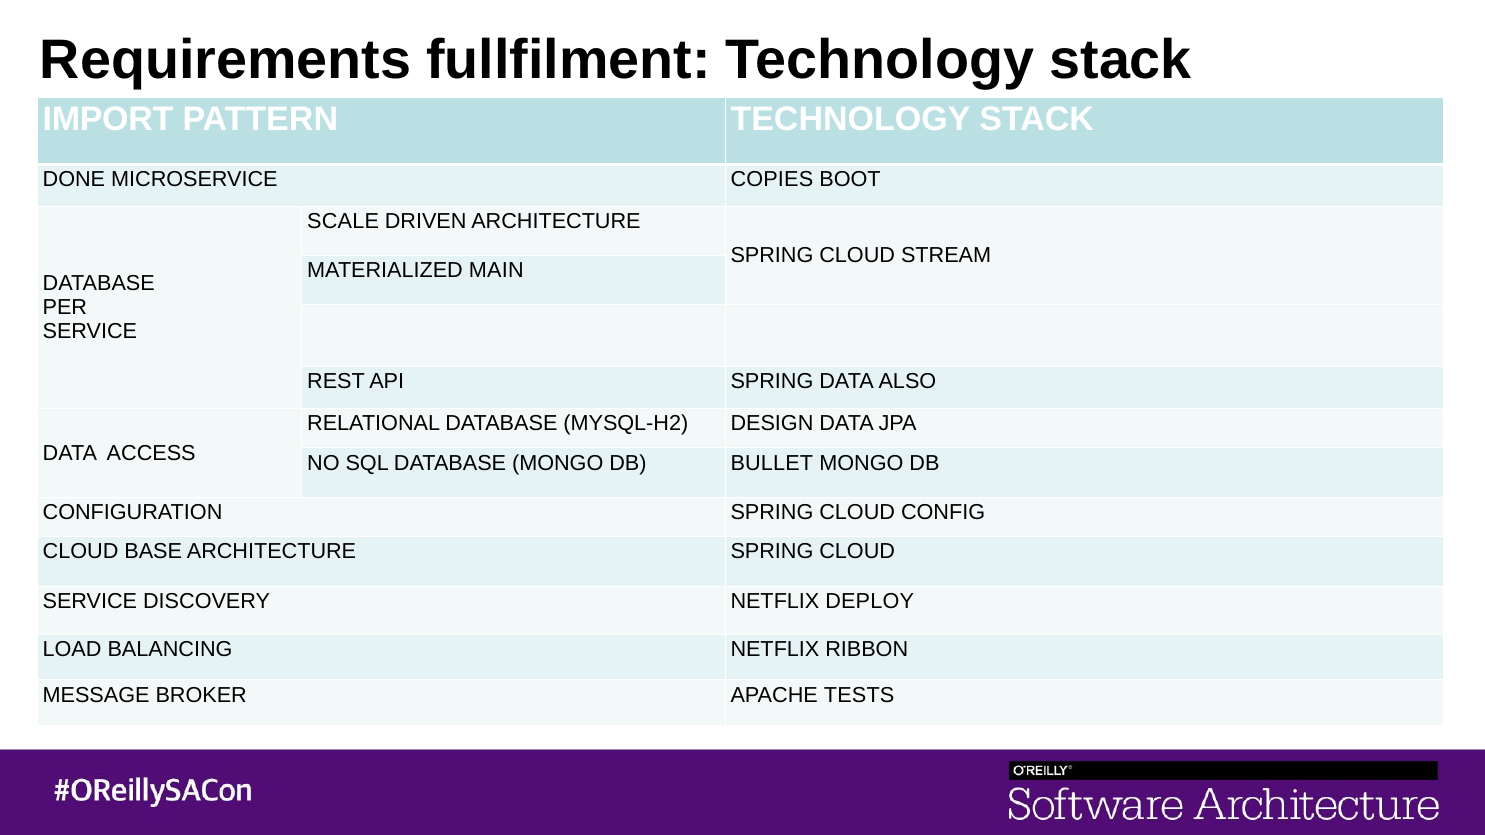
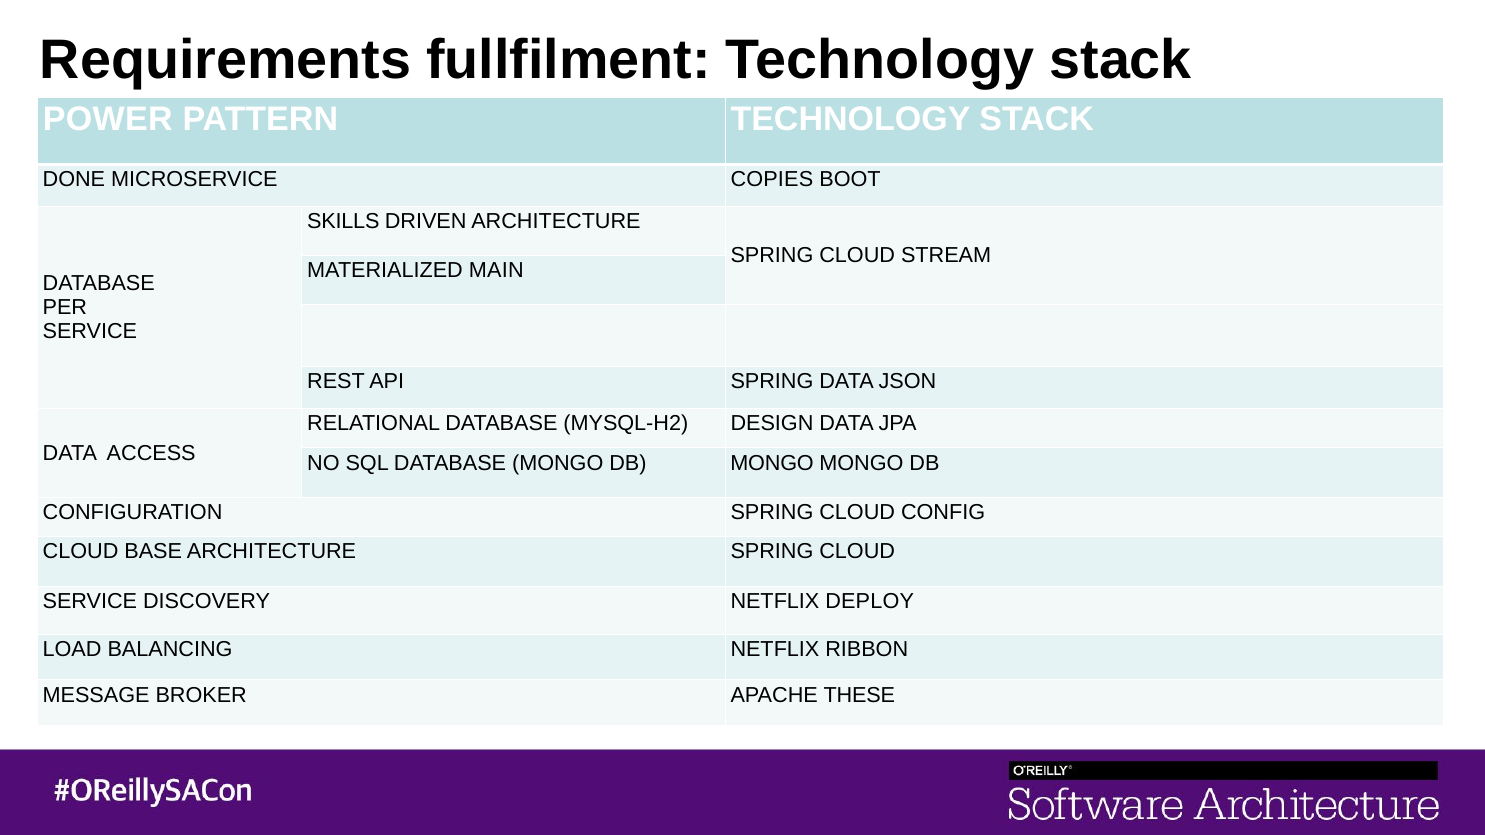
IMPORT: IMPORT -> POWER (108, 120)
SCALE: SCALE -> SKILLS (343, 221)
ALSO: ALSO -> JSON (907, 381)
DB BULLET: BULLET -> MONGO (772, 463)
TESTS: TESTS -> THESE (859, 695)
